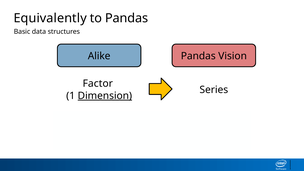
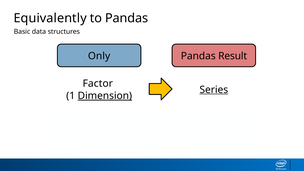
Alike: Alike -> Only (99, 56)
Vision: Vision -> Result (233, 56)
Series underline: none -> present (214, 90)
